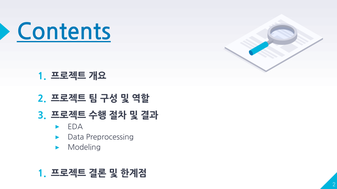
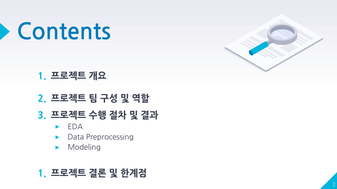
Contents underline: present -> none (64, 32)
